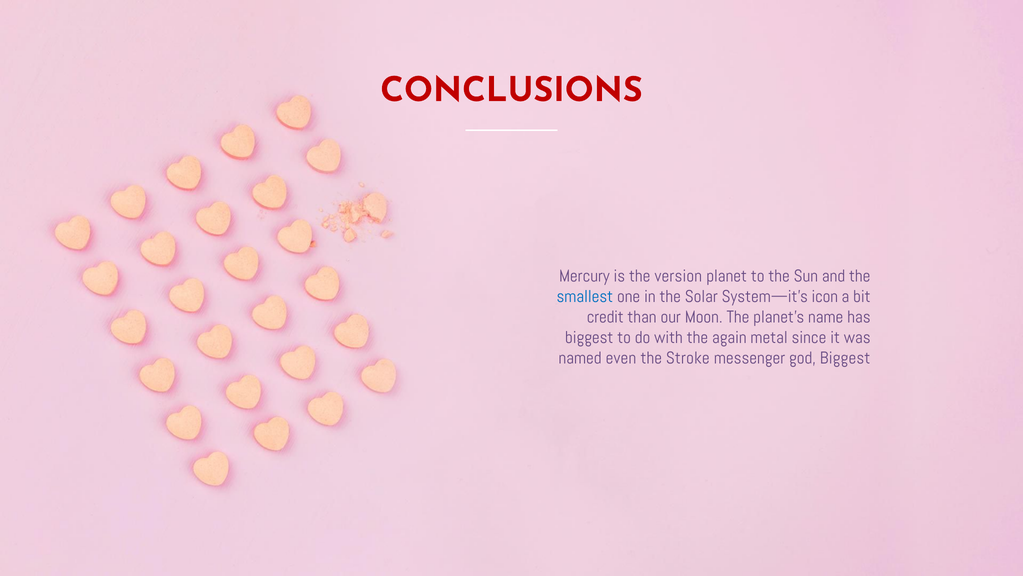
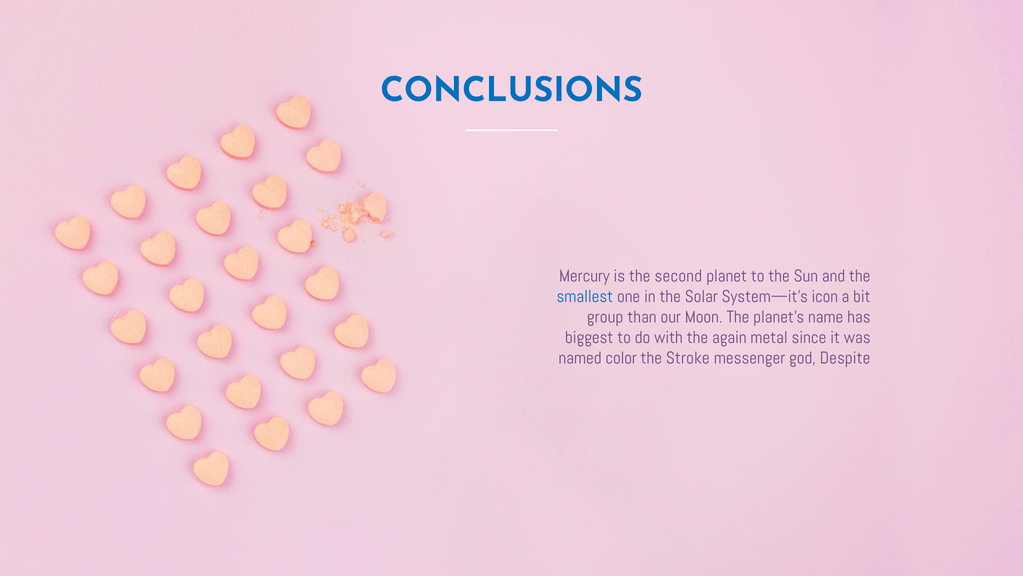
CONCLUSIONS colour: red -> blue (511, 90)
version: version -> second (678, 276)
credit: credit -> group (605, 317)
even: even -> color (621, 358)
god Biggest: Biggest -> Despite (845, 358)
